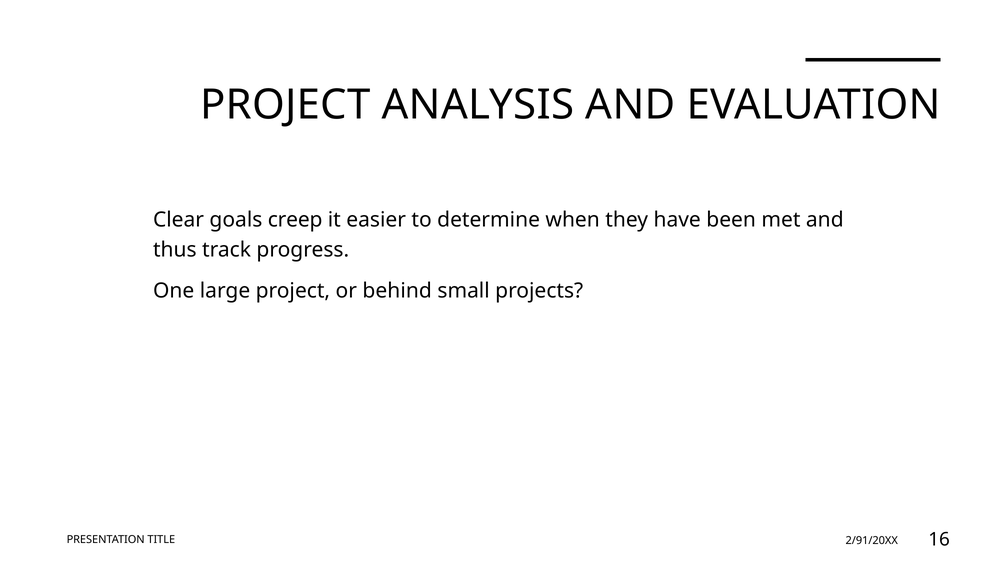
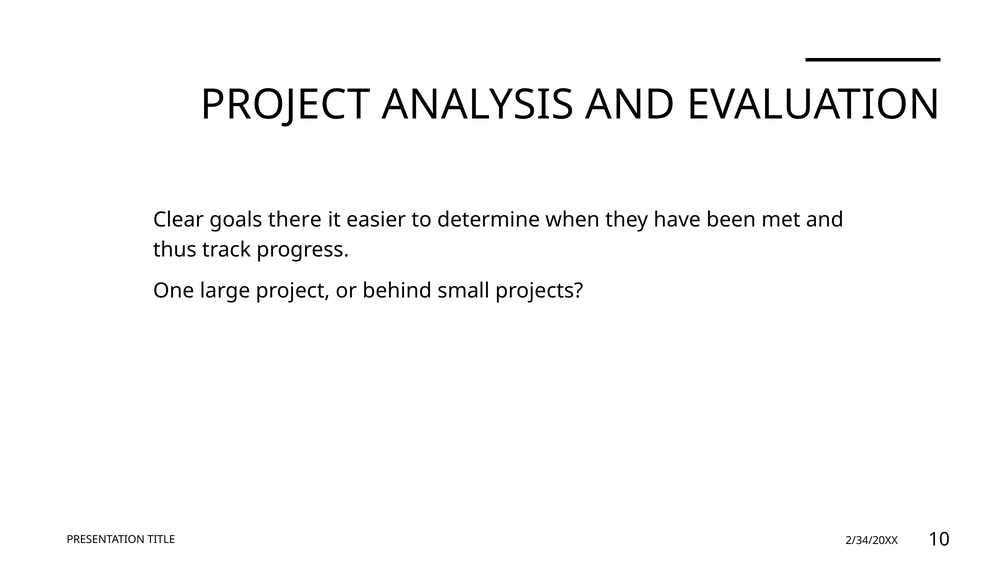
creep: creep -> there (295, 220)
16: 16 -> 10 (939, 540)
2/91/20XX: 2/91/20XX -> 2/34/20XX (872, 541)
